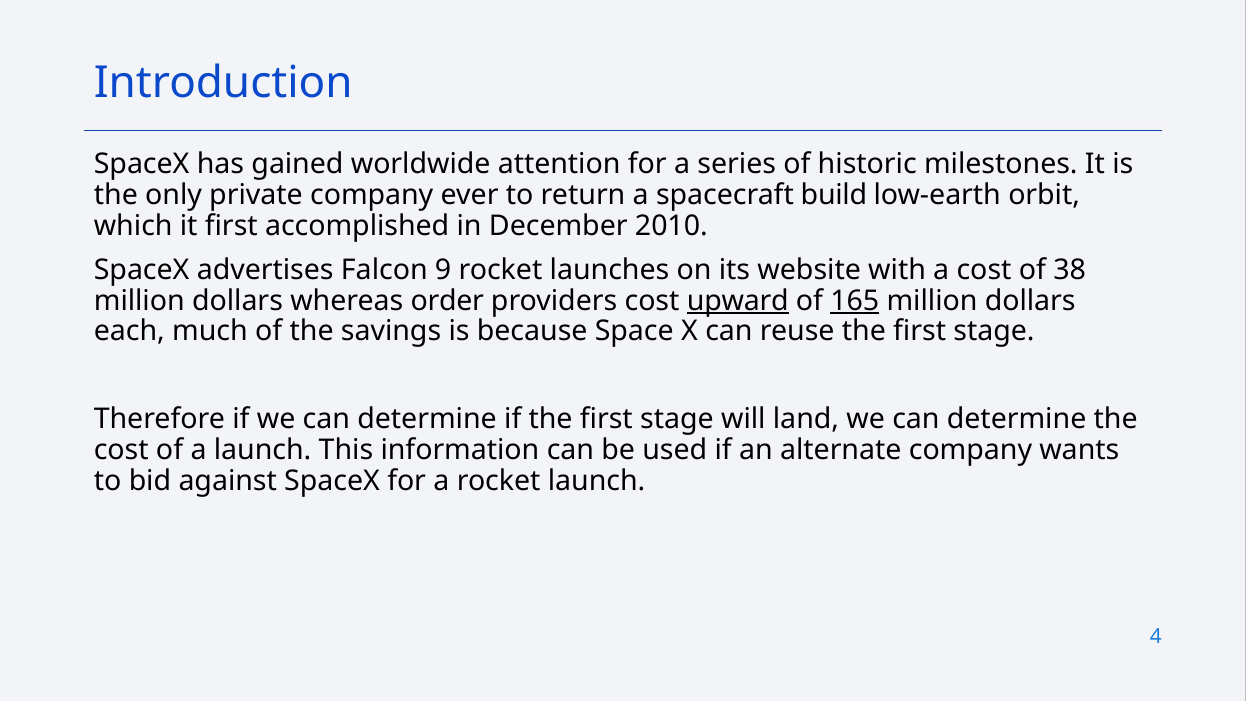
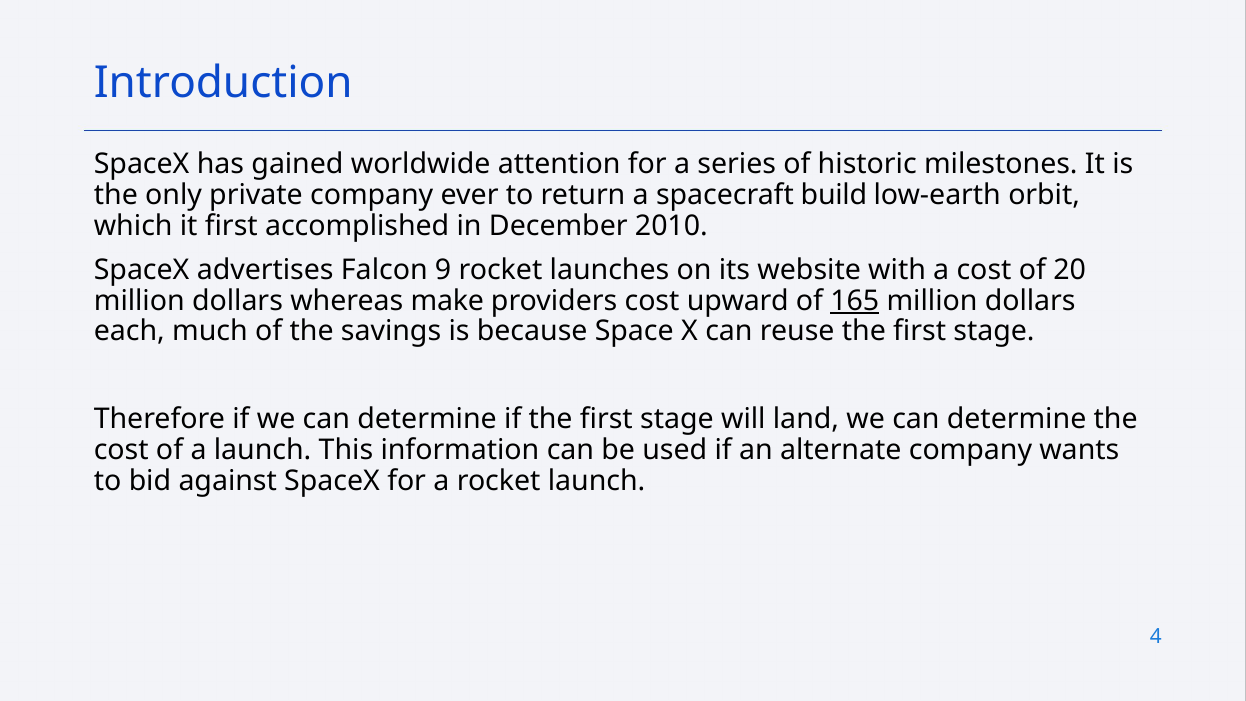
38: 38 -> 20 (1070, 270)
order: order -> make (447, 301)
upward underline: present -> none (738, 301)
